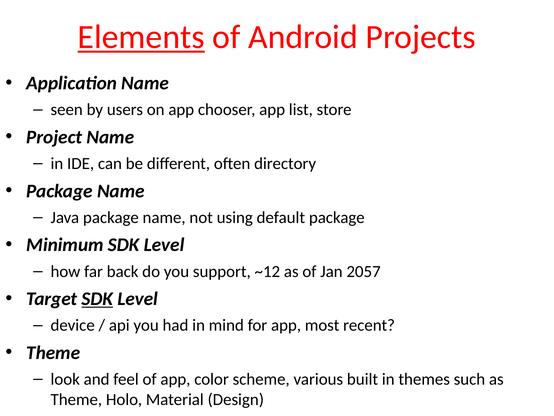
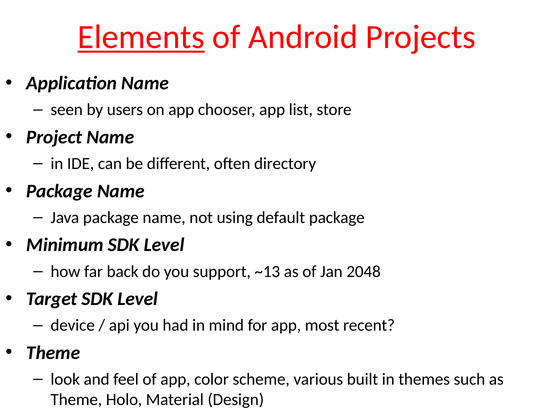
~12: ~12 -> ~13 (267, 271)
2057: 2057 -> 2048 (364, 271)
SDK underline: present -> none (97, 298)
